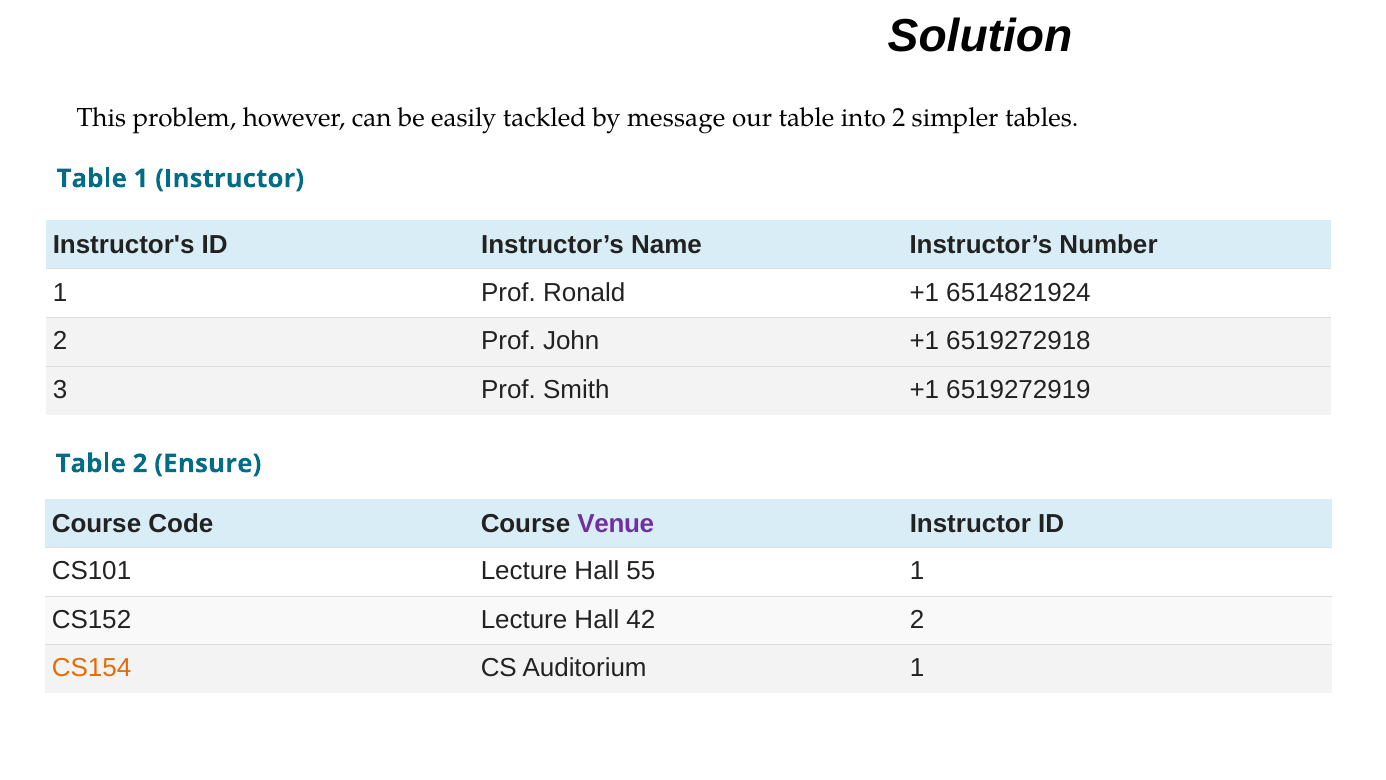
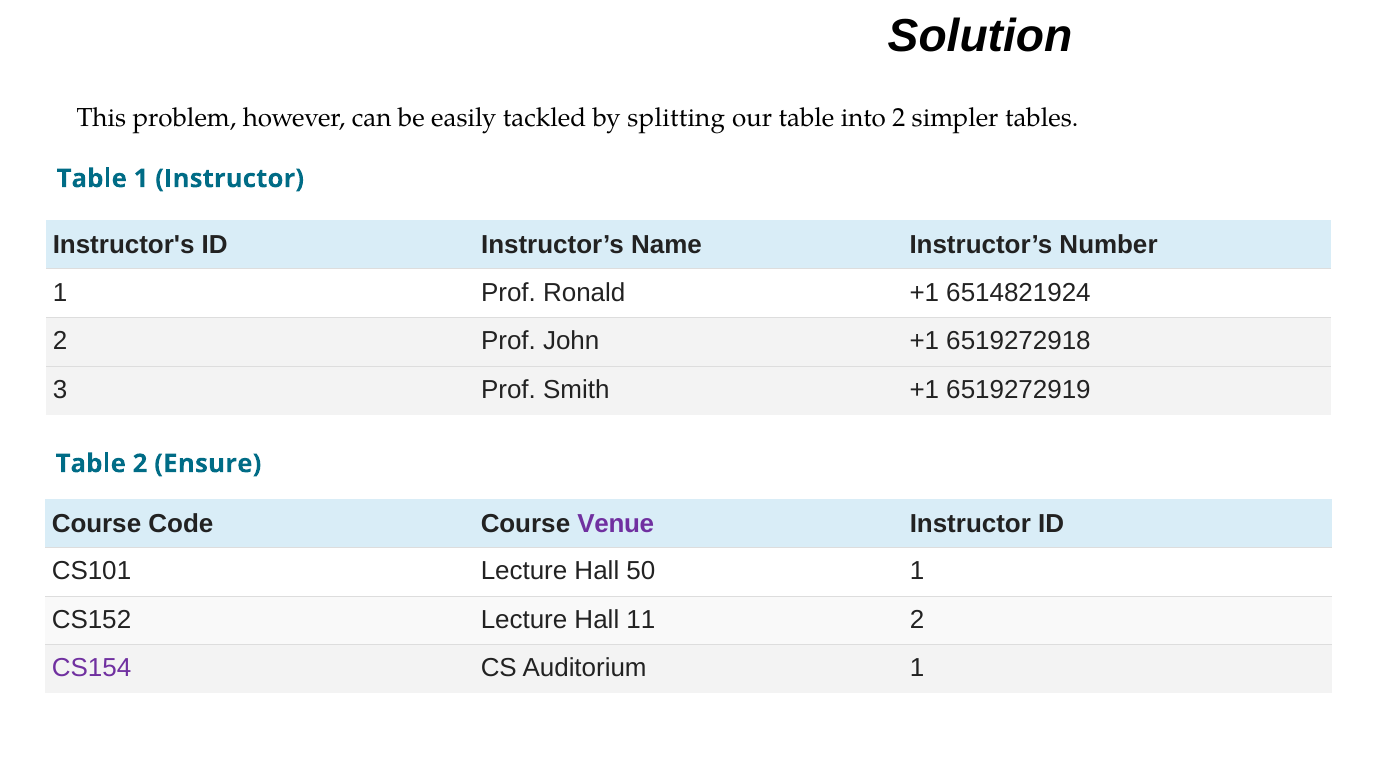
message: message -> splitting (676, 118)
55: 55 -> 50 (641, 571)
42: 42 -> 11 (641, 620)
CS154 colour: orange -> purple (92, 668)
